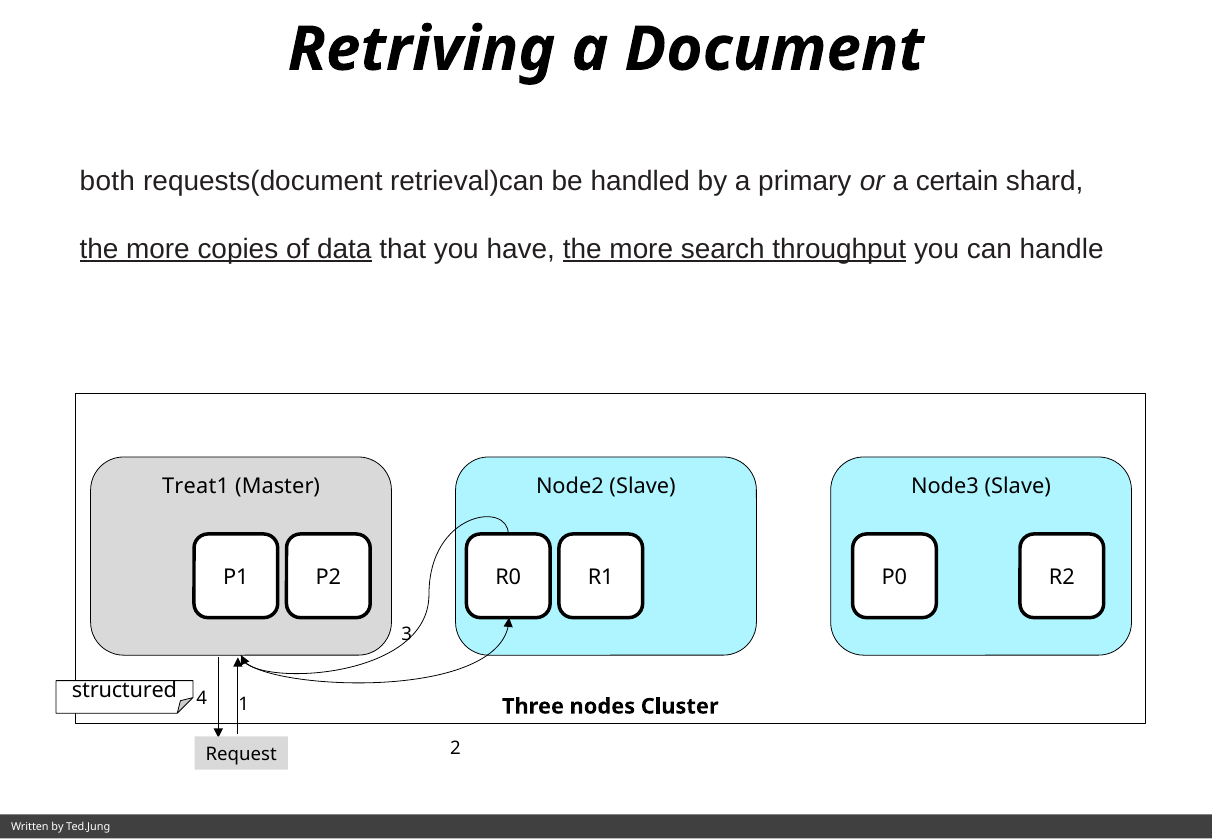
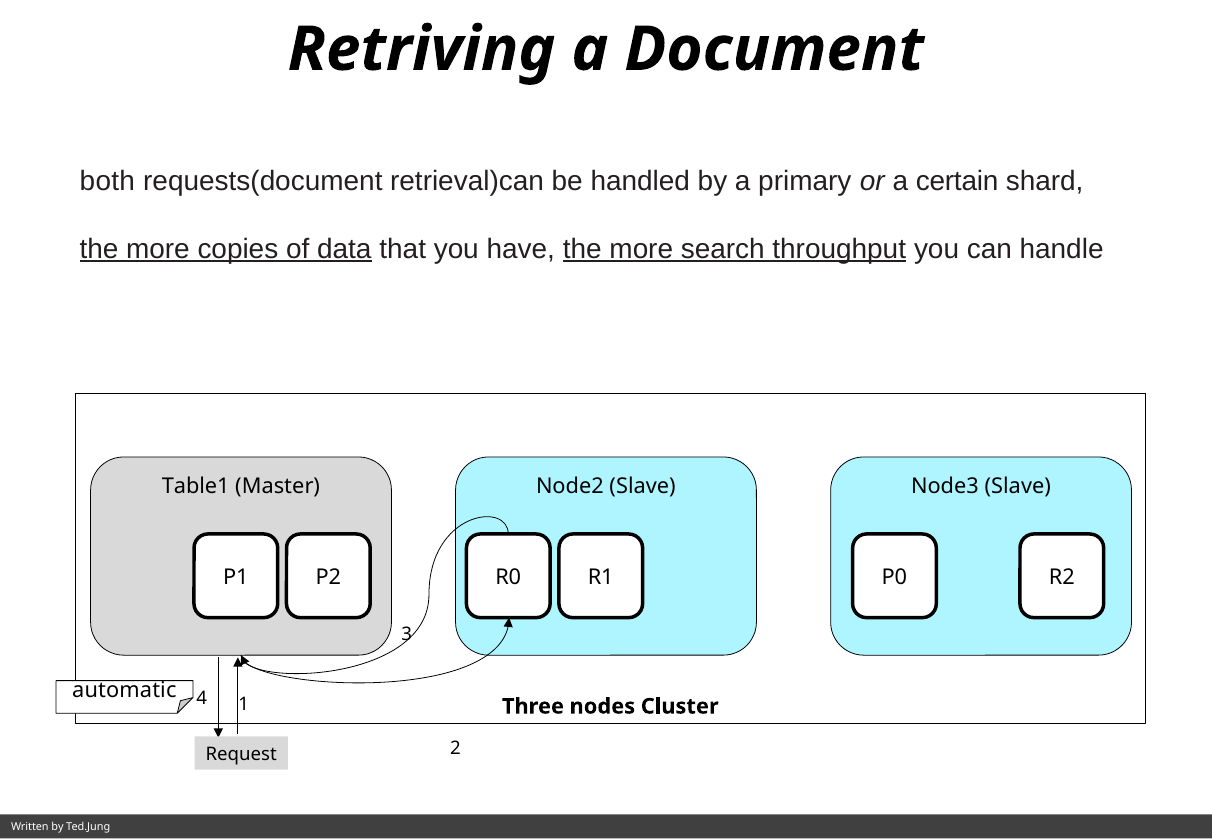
Treat1: Treat1 -> Table1 (196, 487)
structured: structured -> automatic (124, 691)
